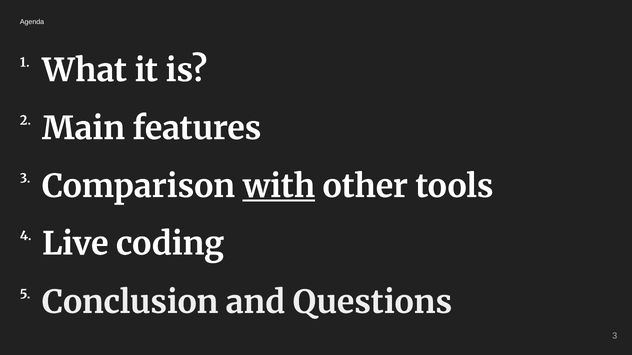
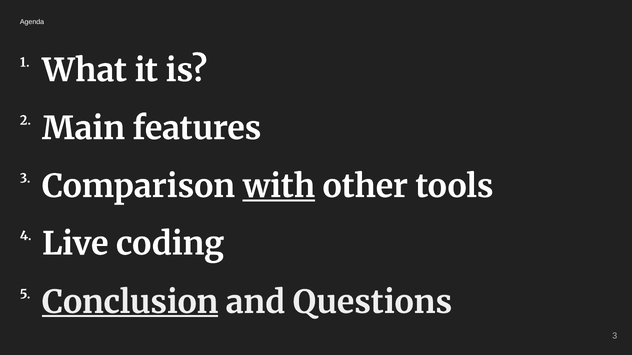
Conclusion underline: none -> present (130, 303)
